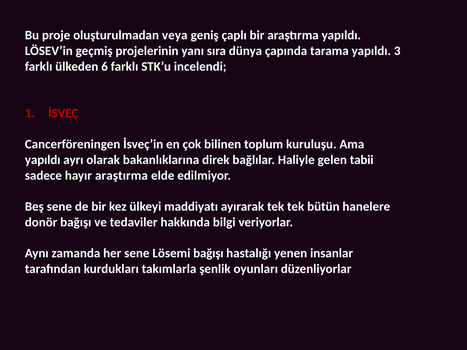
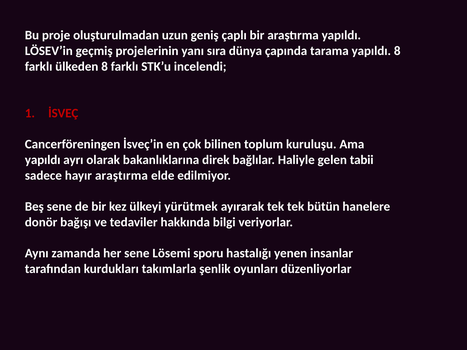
veya: veya -> uzun (175, 35)
yapıldı 3: 3 -> 8 (397, 51)
ülkeden 6: 6 -> 8 (105, 67)
maddiyatı: maddiyatı -> yürütmek (191, 207)
Lösemi bağışı: bağışı -> sporu (208, 253)
